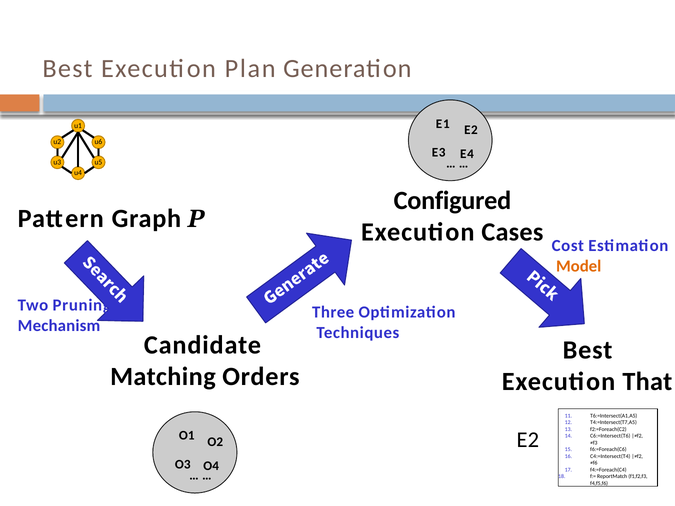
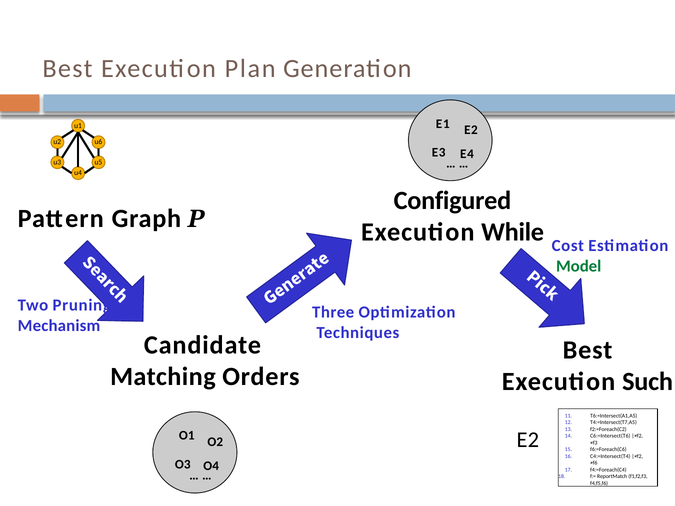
Cases: Cases -> While (513, 232)
Model colour: orange -> green (579, 266)
That: That -> Such (648, 382)
